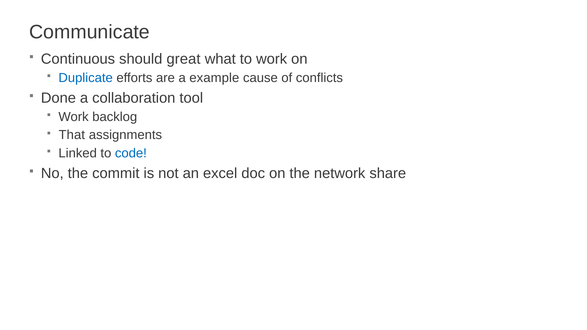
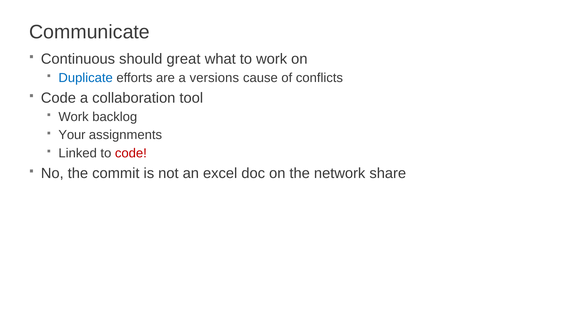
example: example -> versions (214, 78)
Done: Done -> Code (58, 98)
That: That -> Your (72, 135)
code colour: blue -> red (131, 153)
